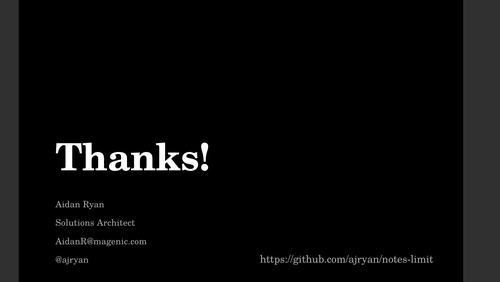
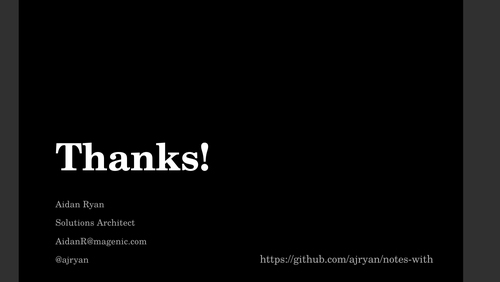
https://github.com/ajryan/notes-limit: https://github.com/ajryan/notes-limit -> https://github.com/ajryan/notes-with (347, 259)
